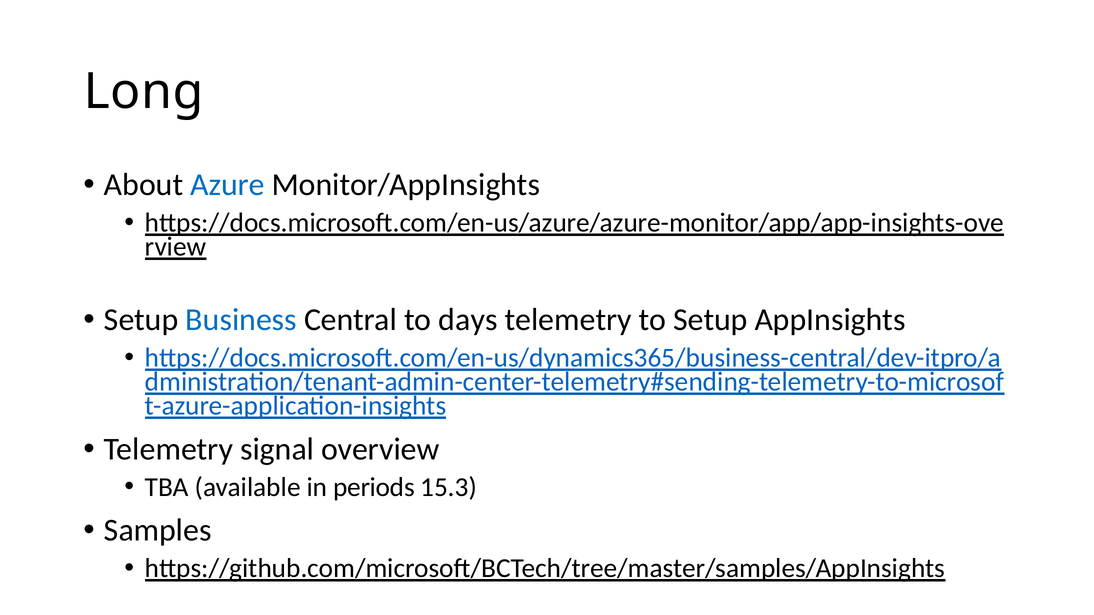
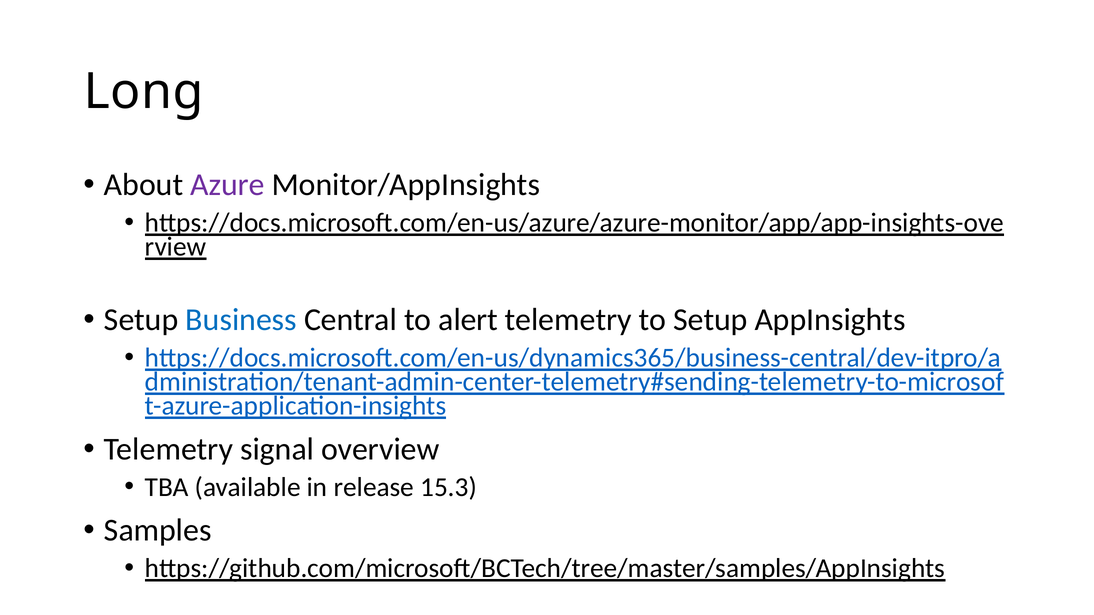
Azure colour: blue -> purple (228, 185)
days: days -> alert (468, 320)
periods: periods -> release (374, 487)
